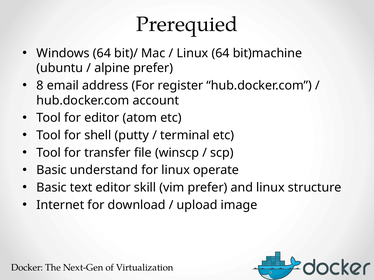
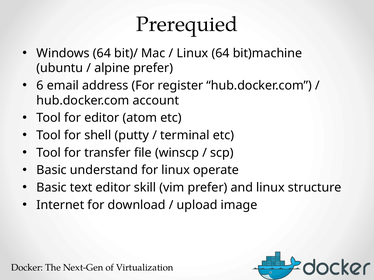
8: 8 -> 6 (40, 86)
